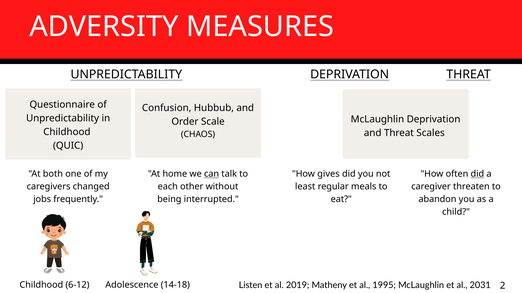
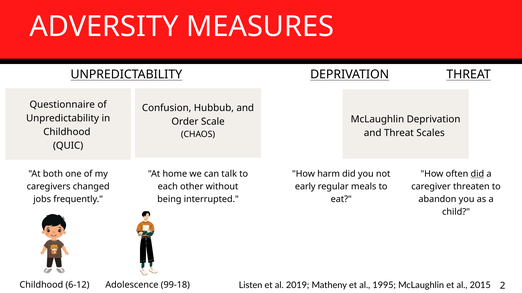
can underline: present -> none (212, 174)
gives: gives -> harm (329, 174)
least: least -> early (305, 187)
2031: 2031 -> 2015 (480, 286)
14-18: 14-18 -> 99-18 (175, 285)
